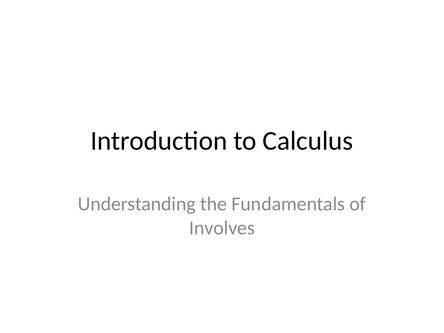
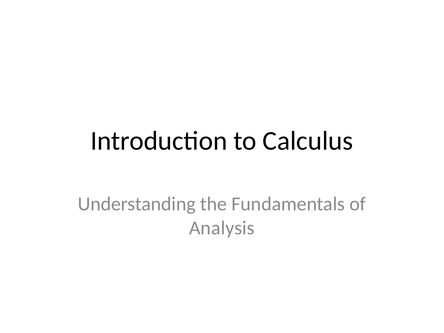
Involves: Involves -> Analysis (222, 228)
